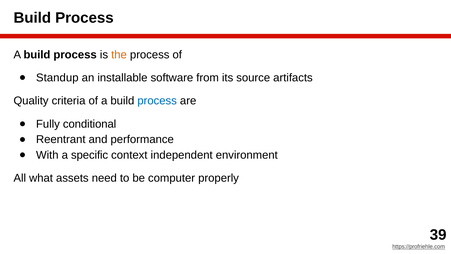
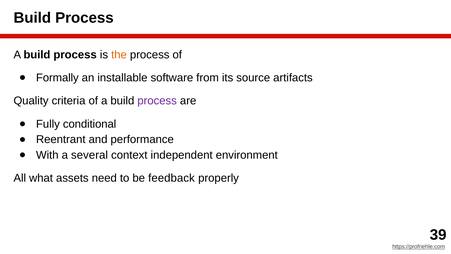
Standup: Standup -> Formally (57, 78)
process colour: blue -> purple (157, 101)
specific: specific -> several (90, 155)
computer: computer -> feedback (172, 178)
